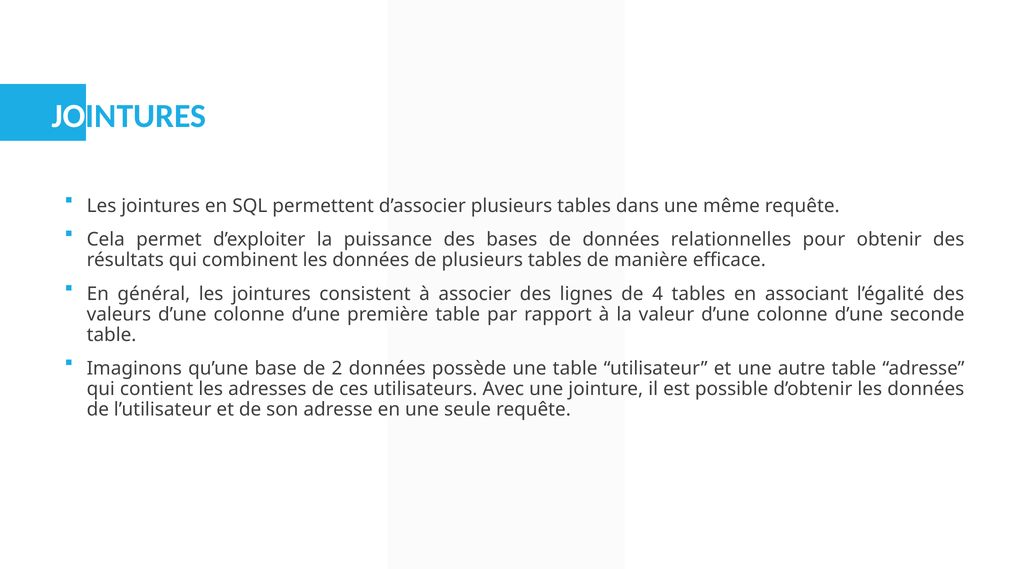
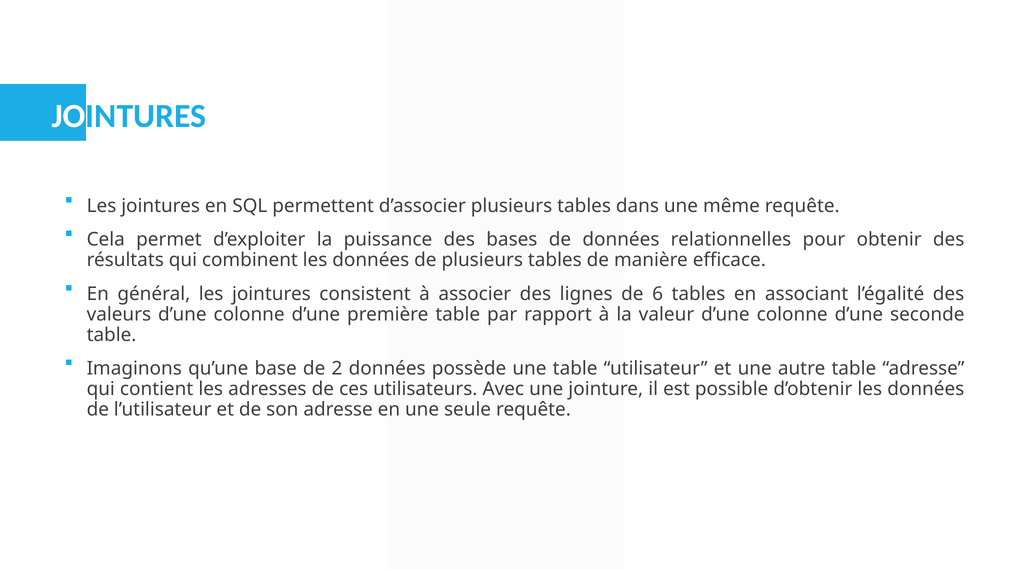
4: 4 -> 6 (658, 294)
